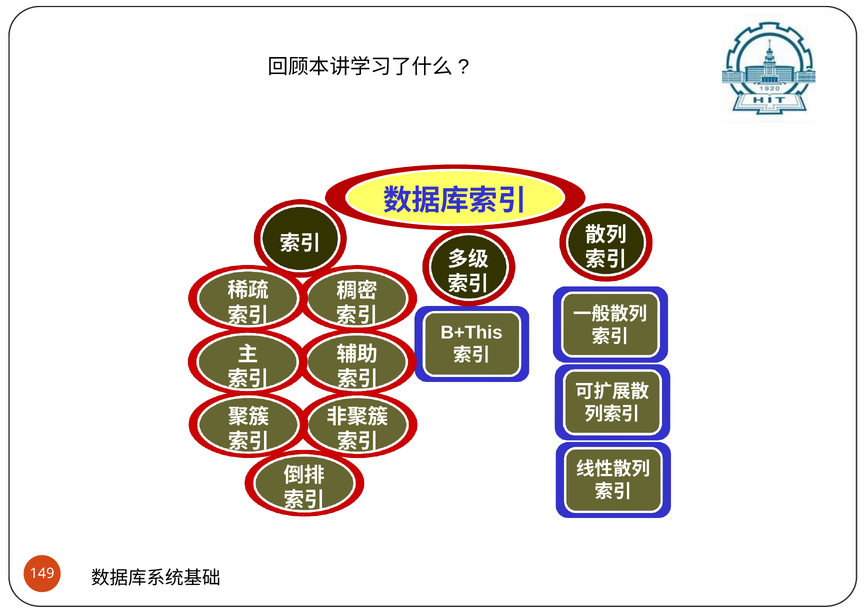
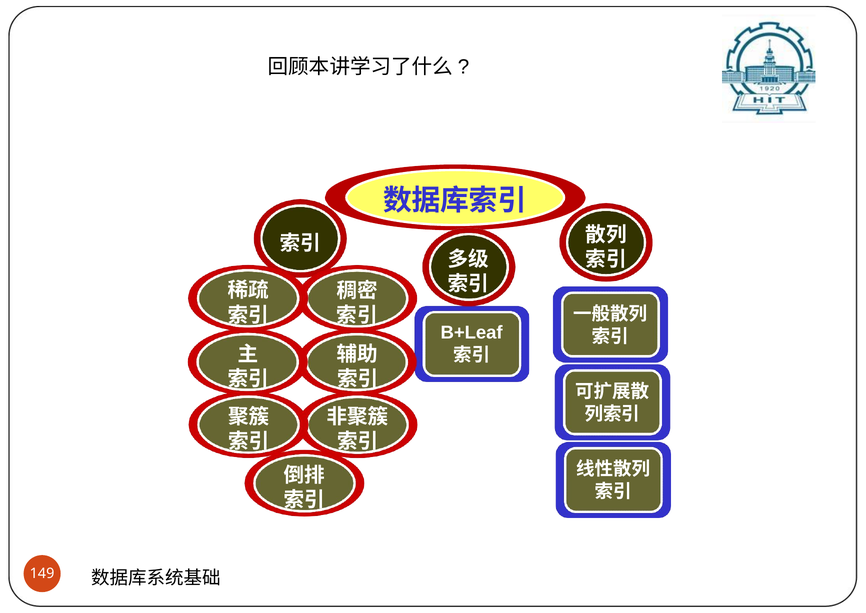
B+This: B+This -> B+Leaf (472, 333)
